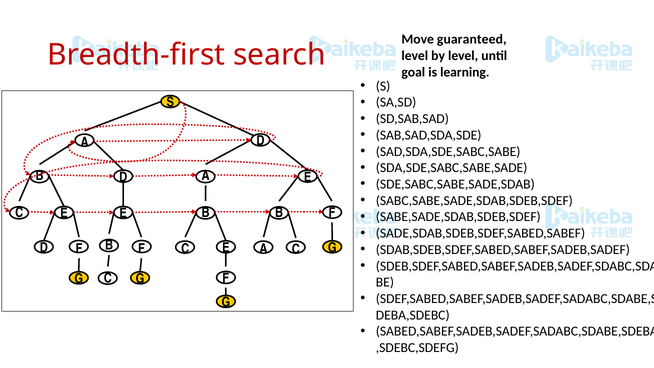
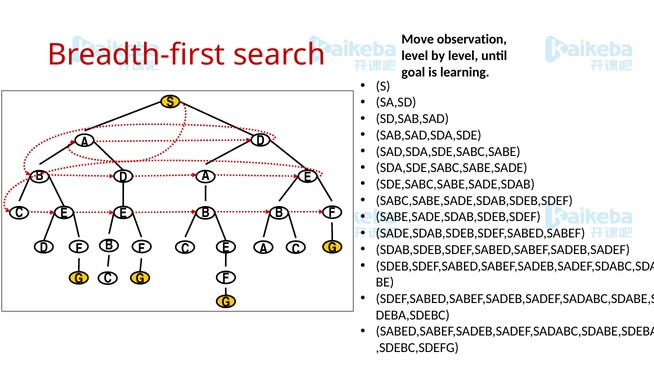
guaranteed: guaranteed -> observation (472, 39)
